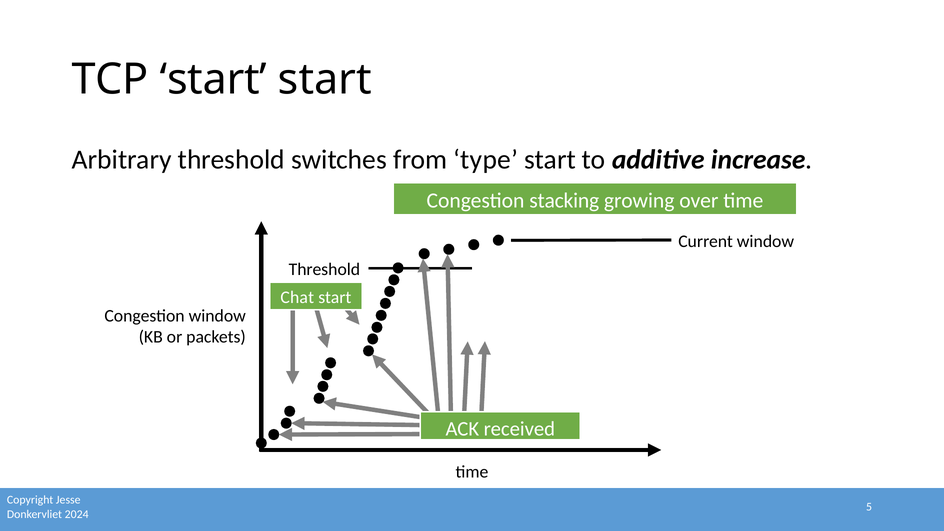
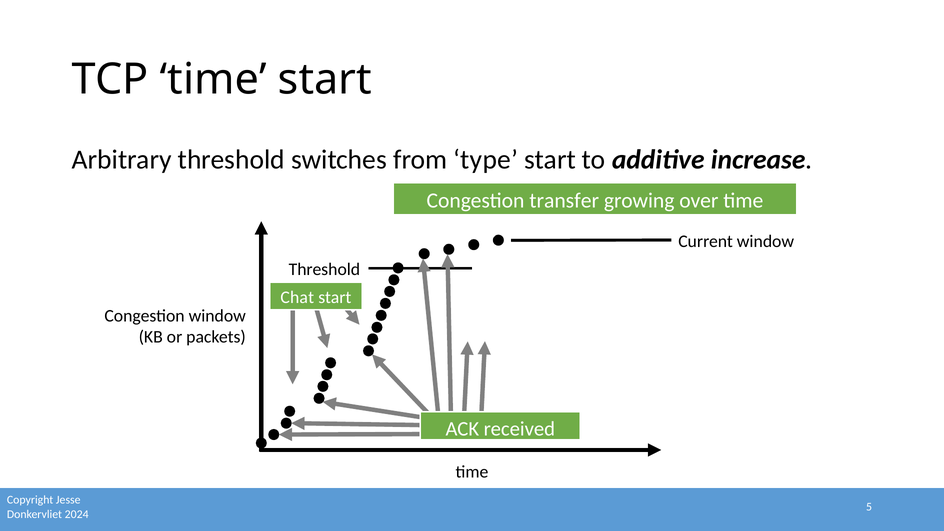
TCP start: start -> time (213, 79)
stacking: stacking -> transfer (564, 201)
